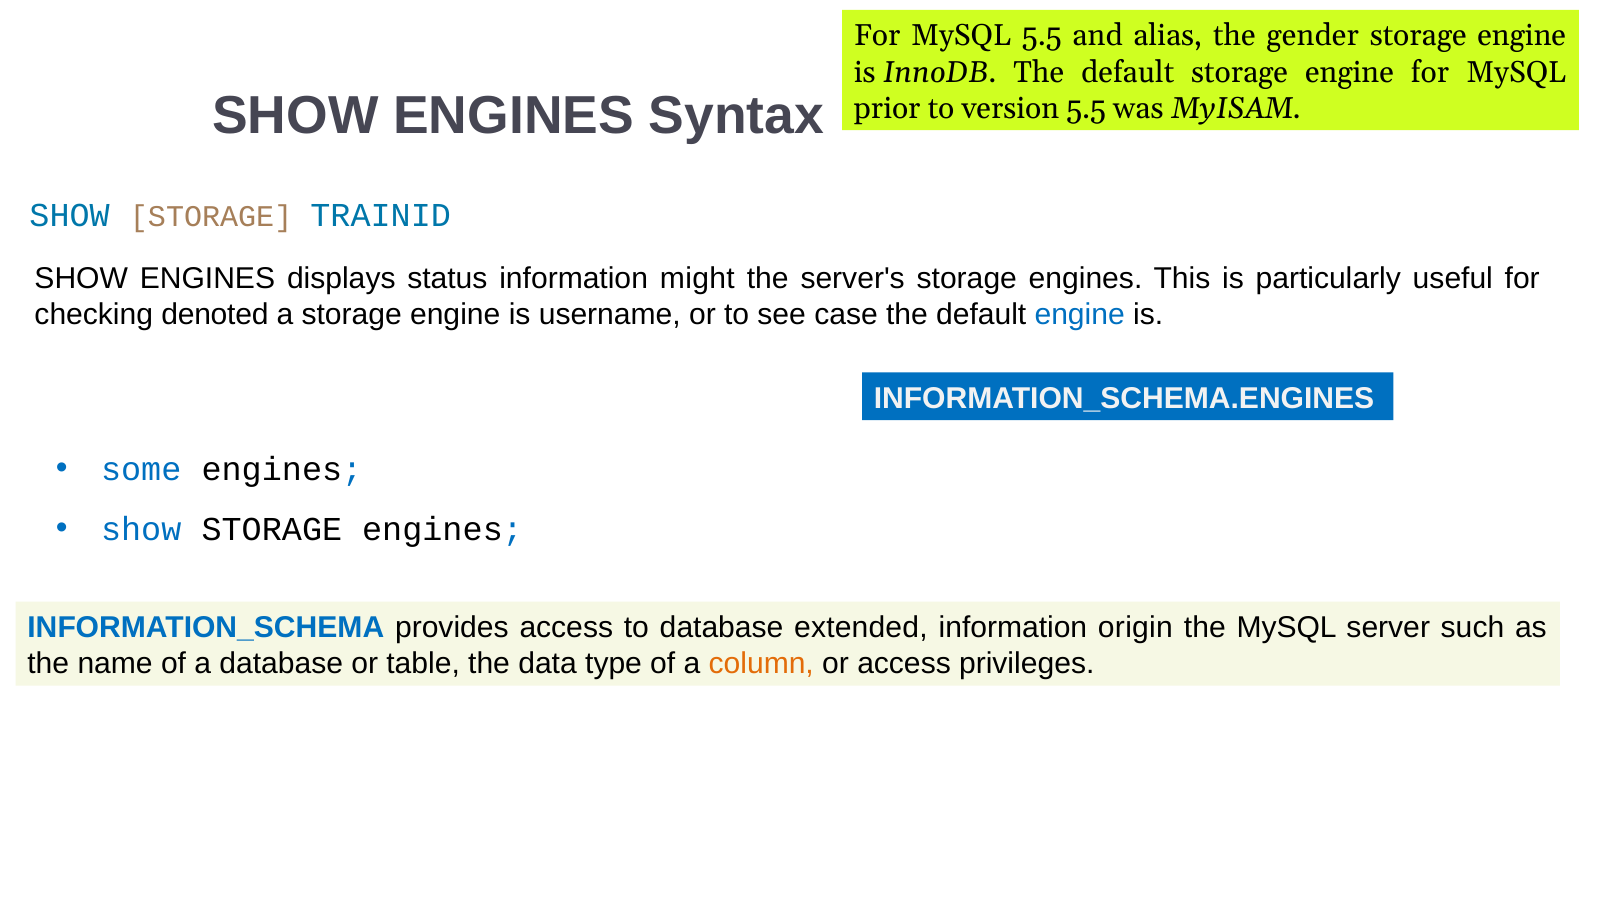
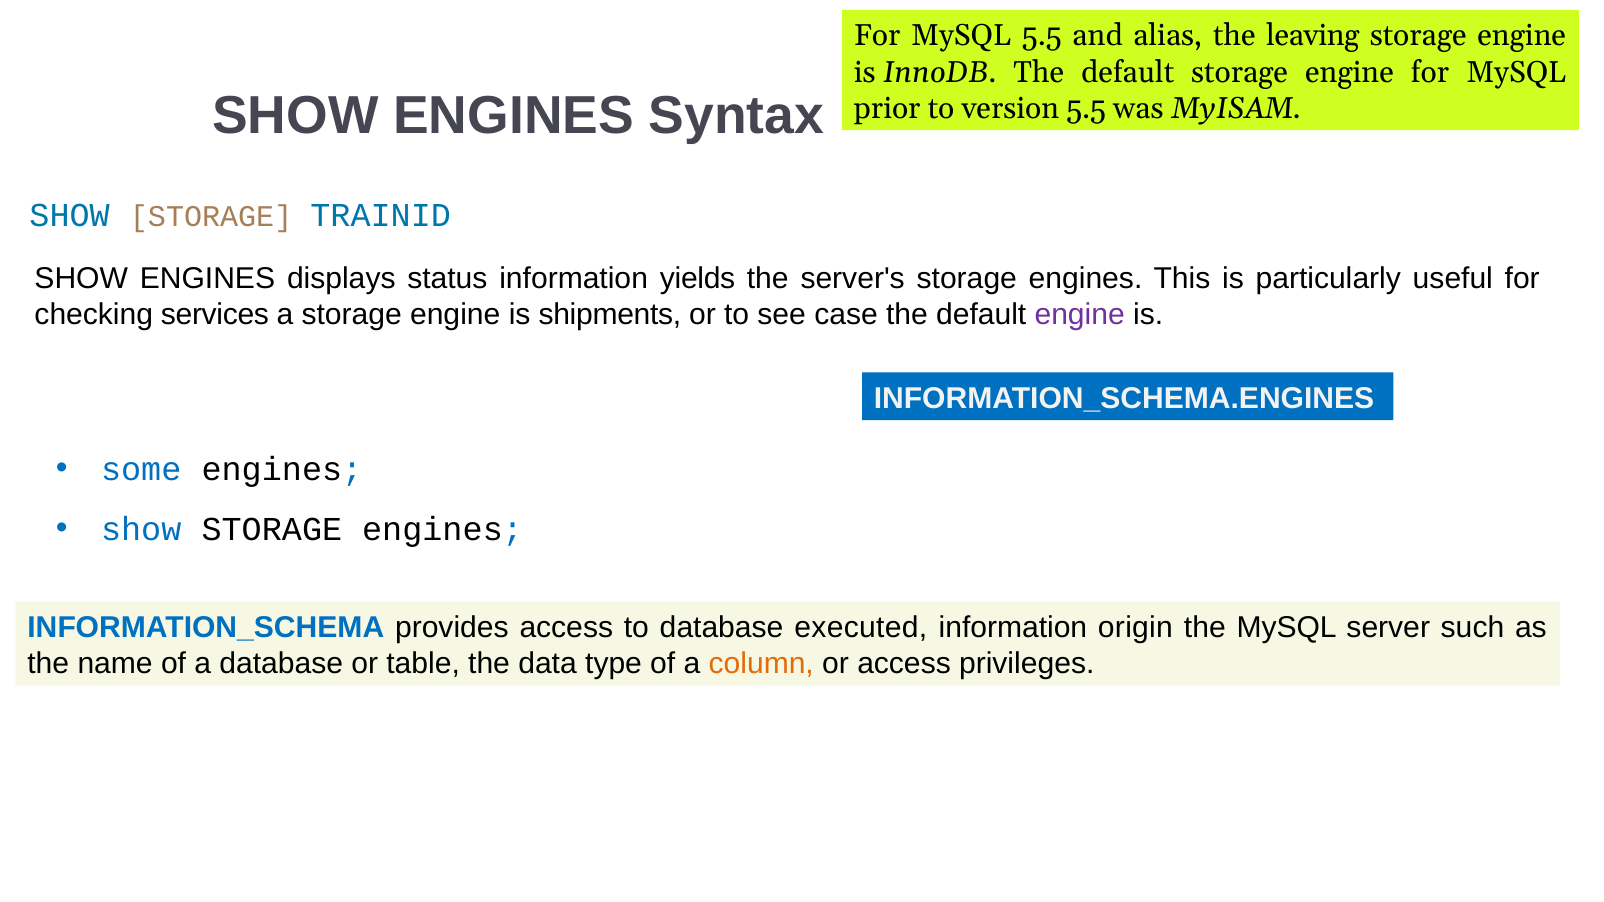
gender: gender -> leaving (1313, 36)
might: might -> yields (698, 278)
denoted: denoted -> services (215, 315)
username: username -> shipments (610, 315)
engine colour: blue -> purple (1080, 315)
extended: extended -> executed (861, 628)
